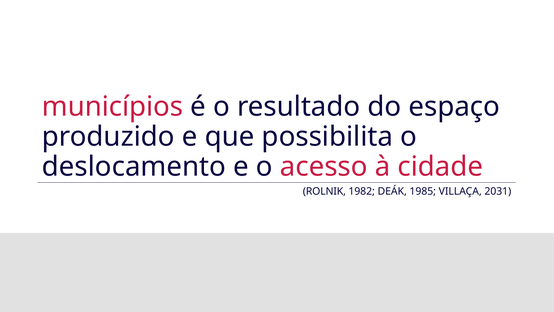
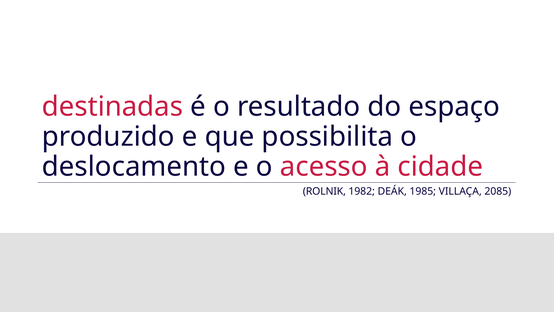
municípios: municípios -> destinadas (113, 107)
2031: 2031 -> 2085 (498, 191)
